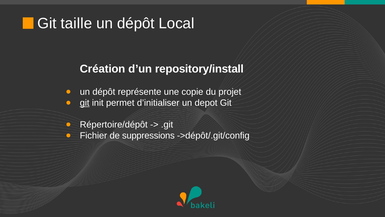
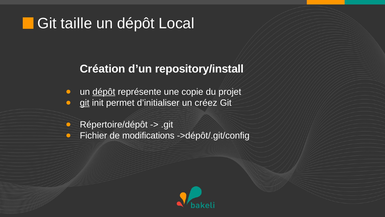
dépôt underline: none -> present (104, 92)
depot: depot -> créez (206, 103)
suppressions: suppressions -> modifications (148, 135)
